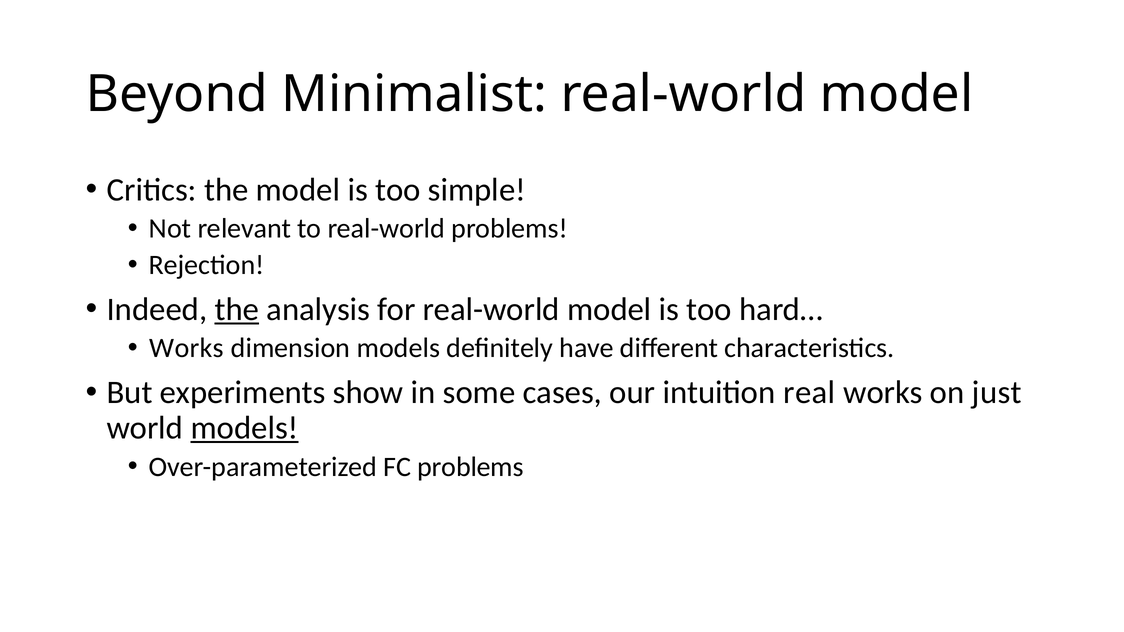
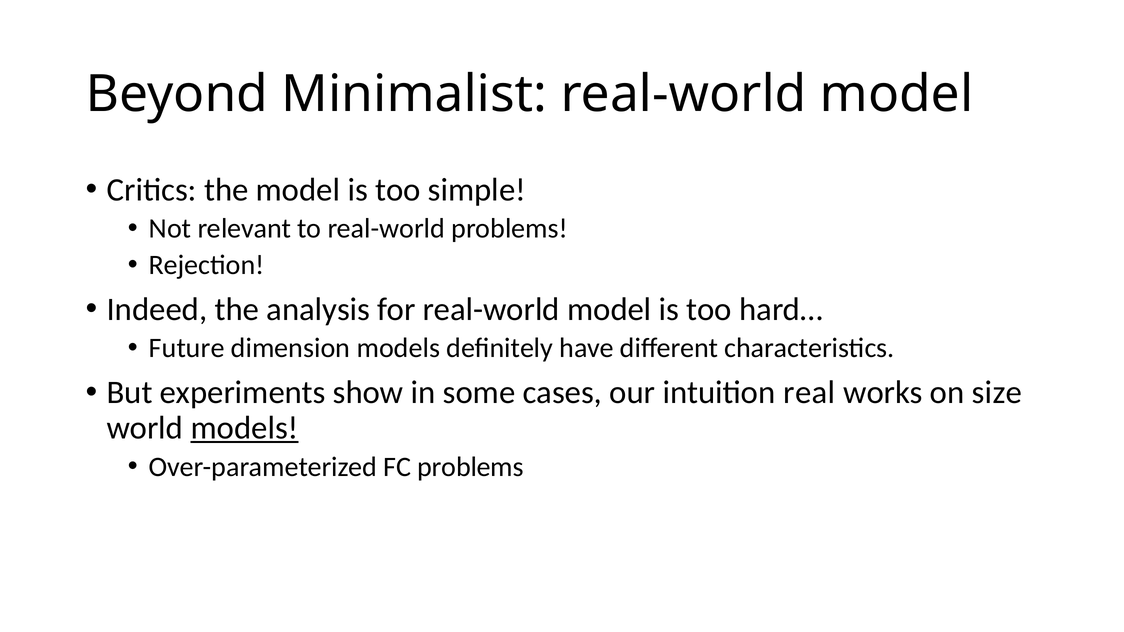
the underline: present -> none (237, 310)
Works: Works -> Future (187, 348)
just: just -> size (997, 393)
